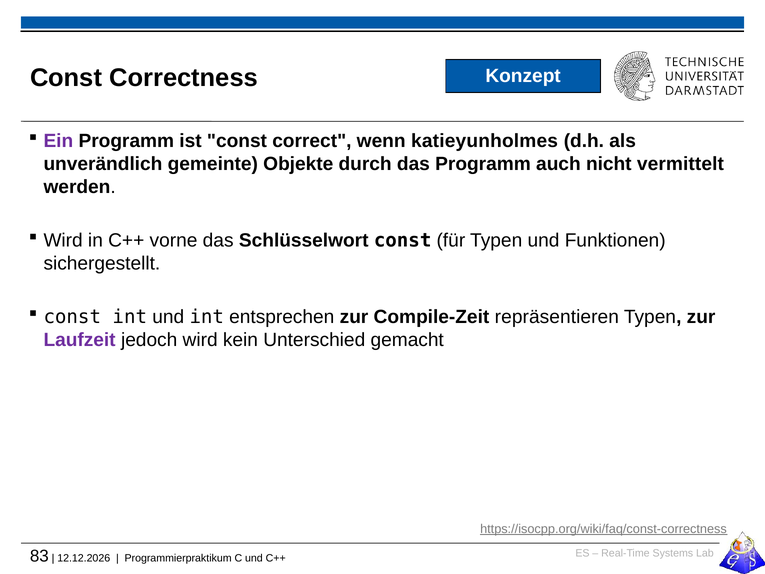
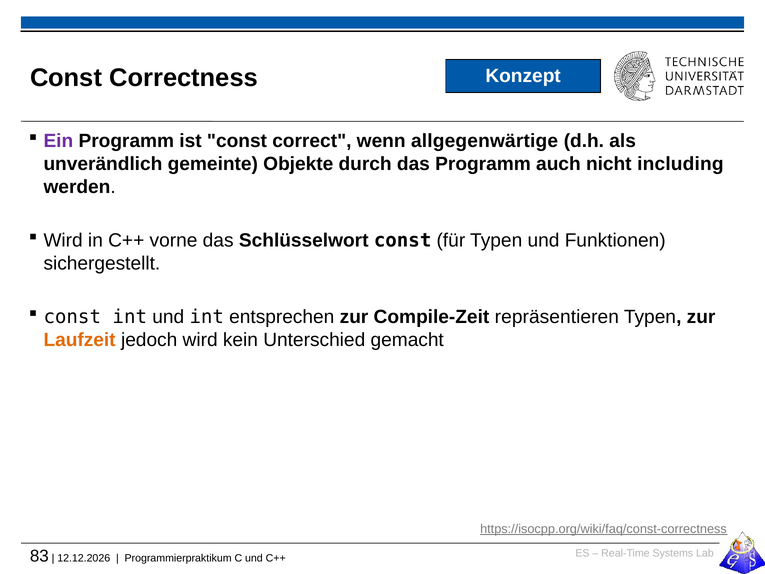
katieyunholmes: katieyunholmes -> allgegenwärtige (485, 141)
vermittelt: vermittelt -> including (680, 164)
Laufzeit colour: purple -> orange (80, 340)
